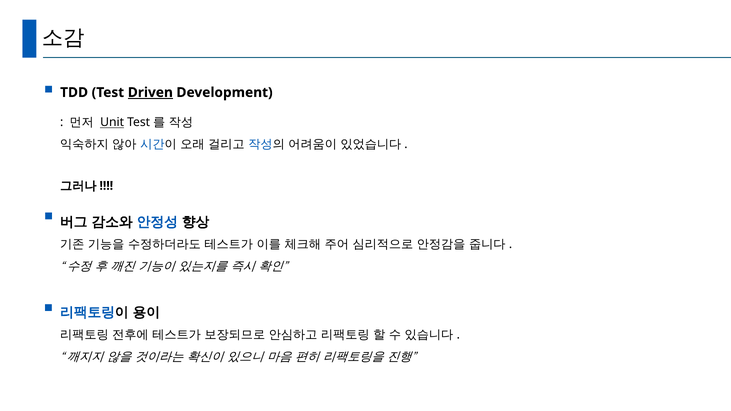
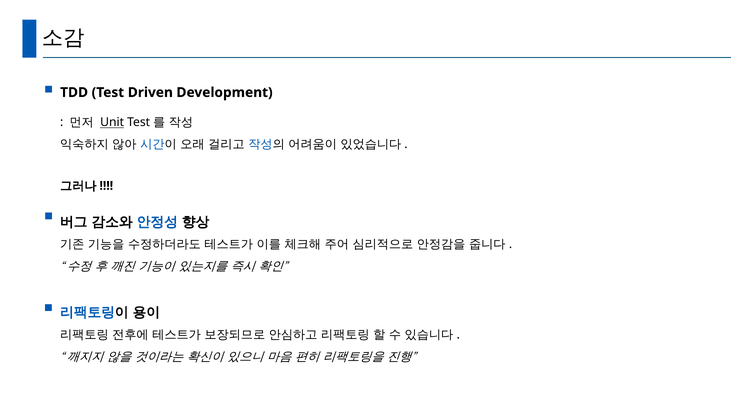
Driven underline: present -> none (150, 92)
